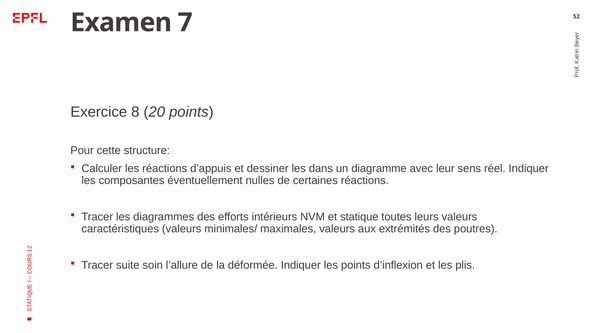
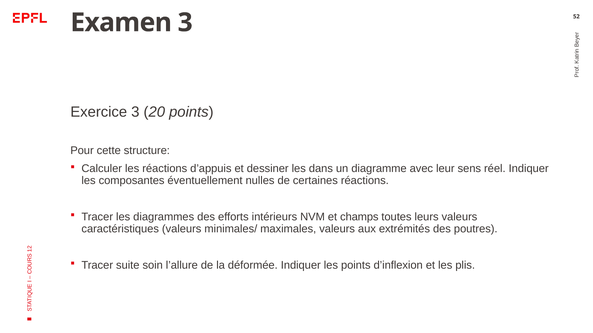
Examen 7: 7 -> 3 (185, 23)
Exercice 8: 8 -> 3 (135, 112)
statique: statique -> champs (359, 217)
